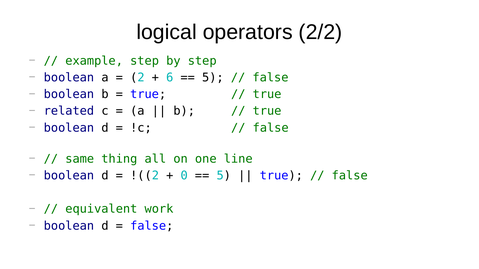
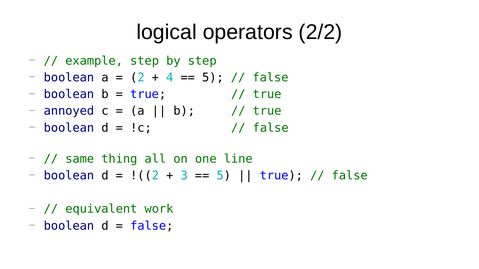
6: 6 -> 4 (170, 78)
related: related -> annoyed (69, 111)
0: 0 -> 3 (184, 176)
